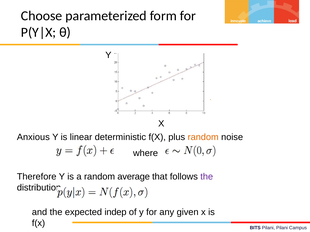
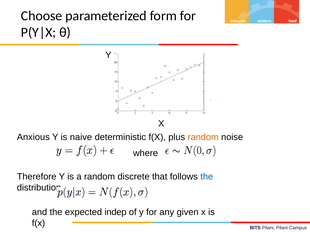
linear: linear -> naive (81, 138)
average: average -> discrete (134, 177)
the colour: purple -> blue (207, 177)
